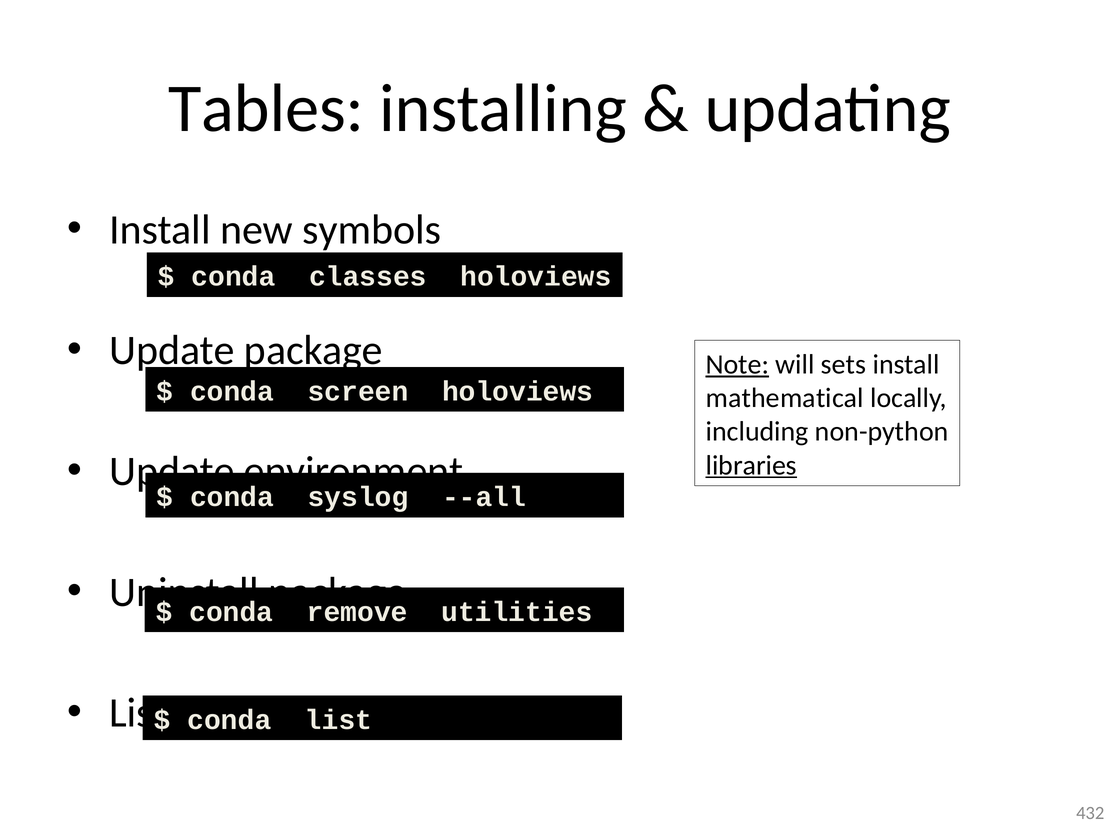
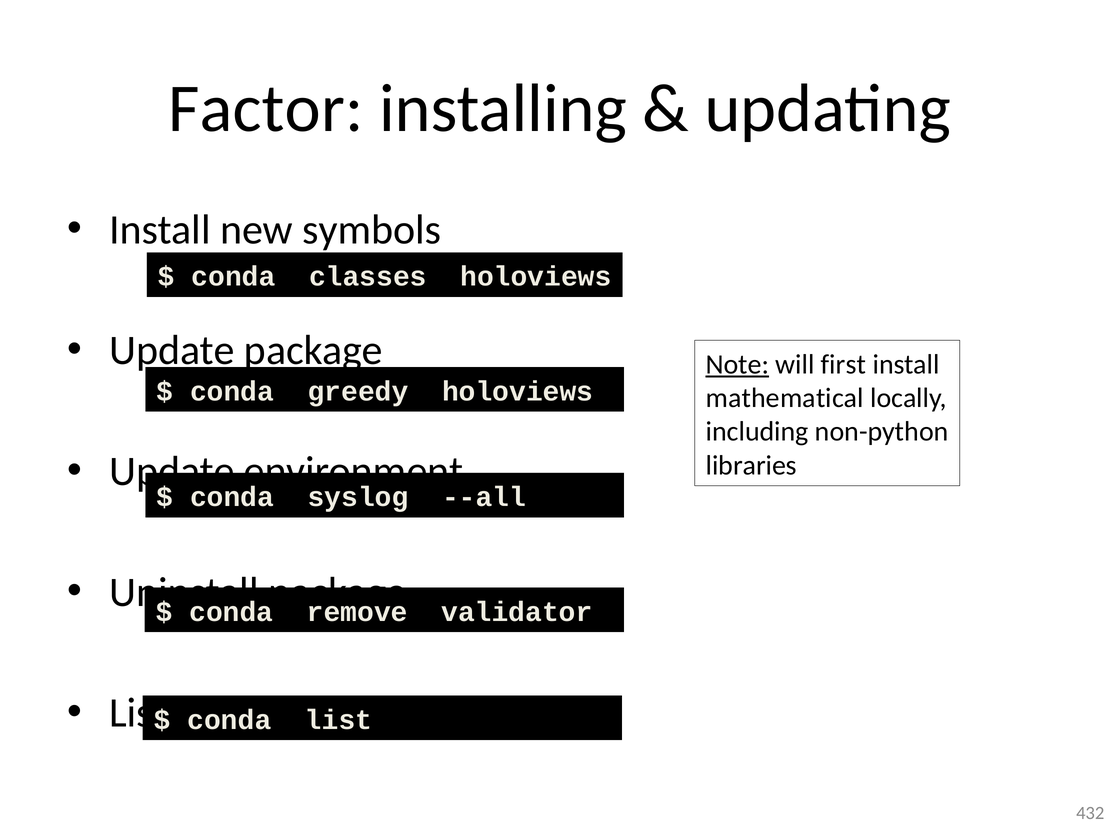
Tables: Tables -> Factor (266, 108)
sets: sets -> first (843, 365)
screen: screen -> greedy (358, 391)
libraries underline: present -> none (751, 465)
utilities: utilities -> validator (517, 612)
